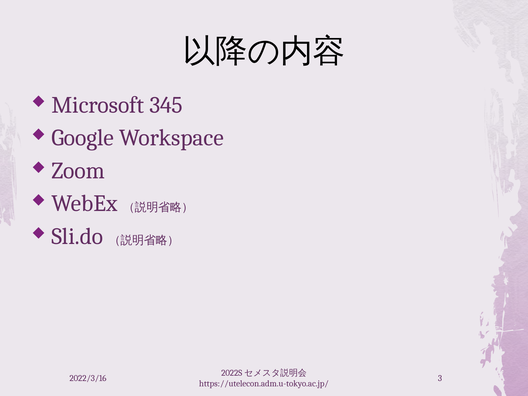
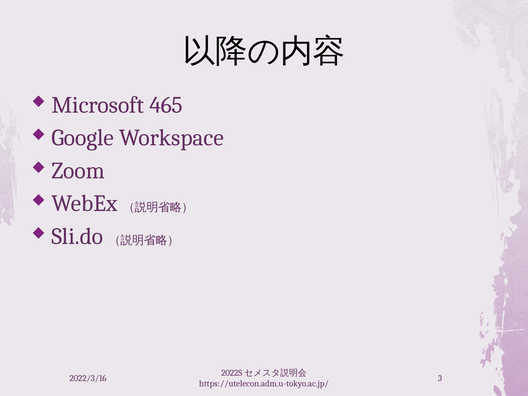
345: 345 -> 465 (166, 105)
